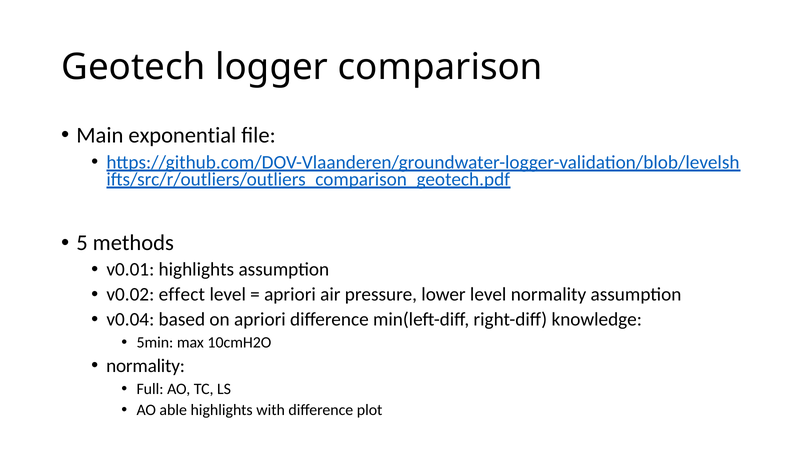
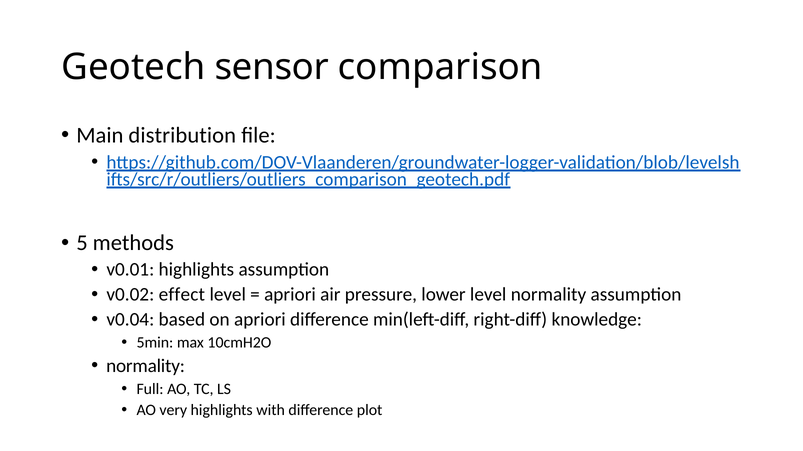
logger: logger -> sensor (272, 67)
exponential: exponential -> distribution (182, 135)
able: able -> very (173, 411)
